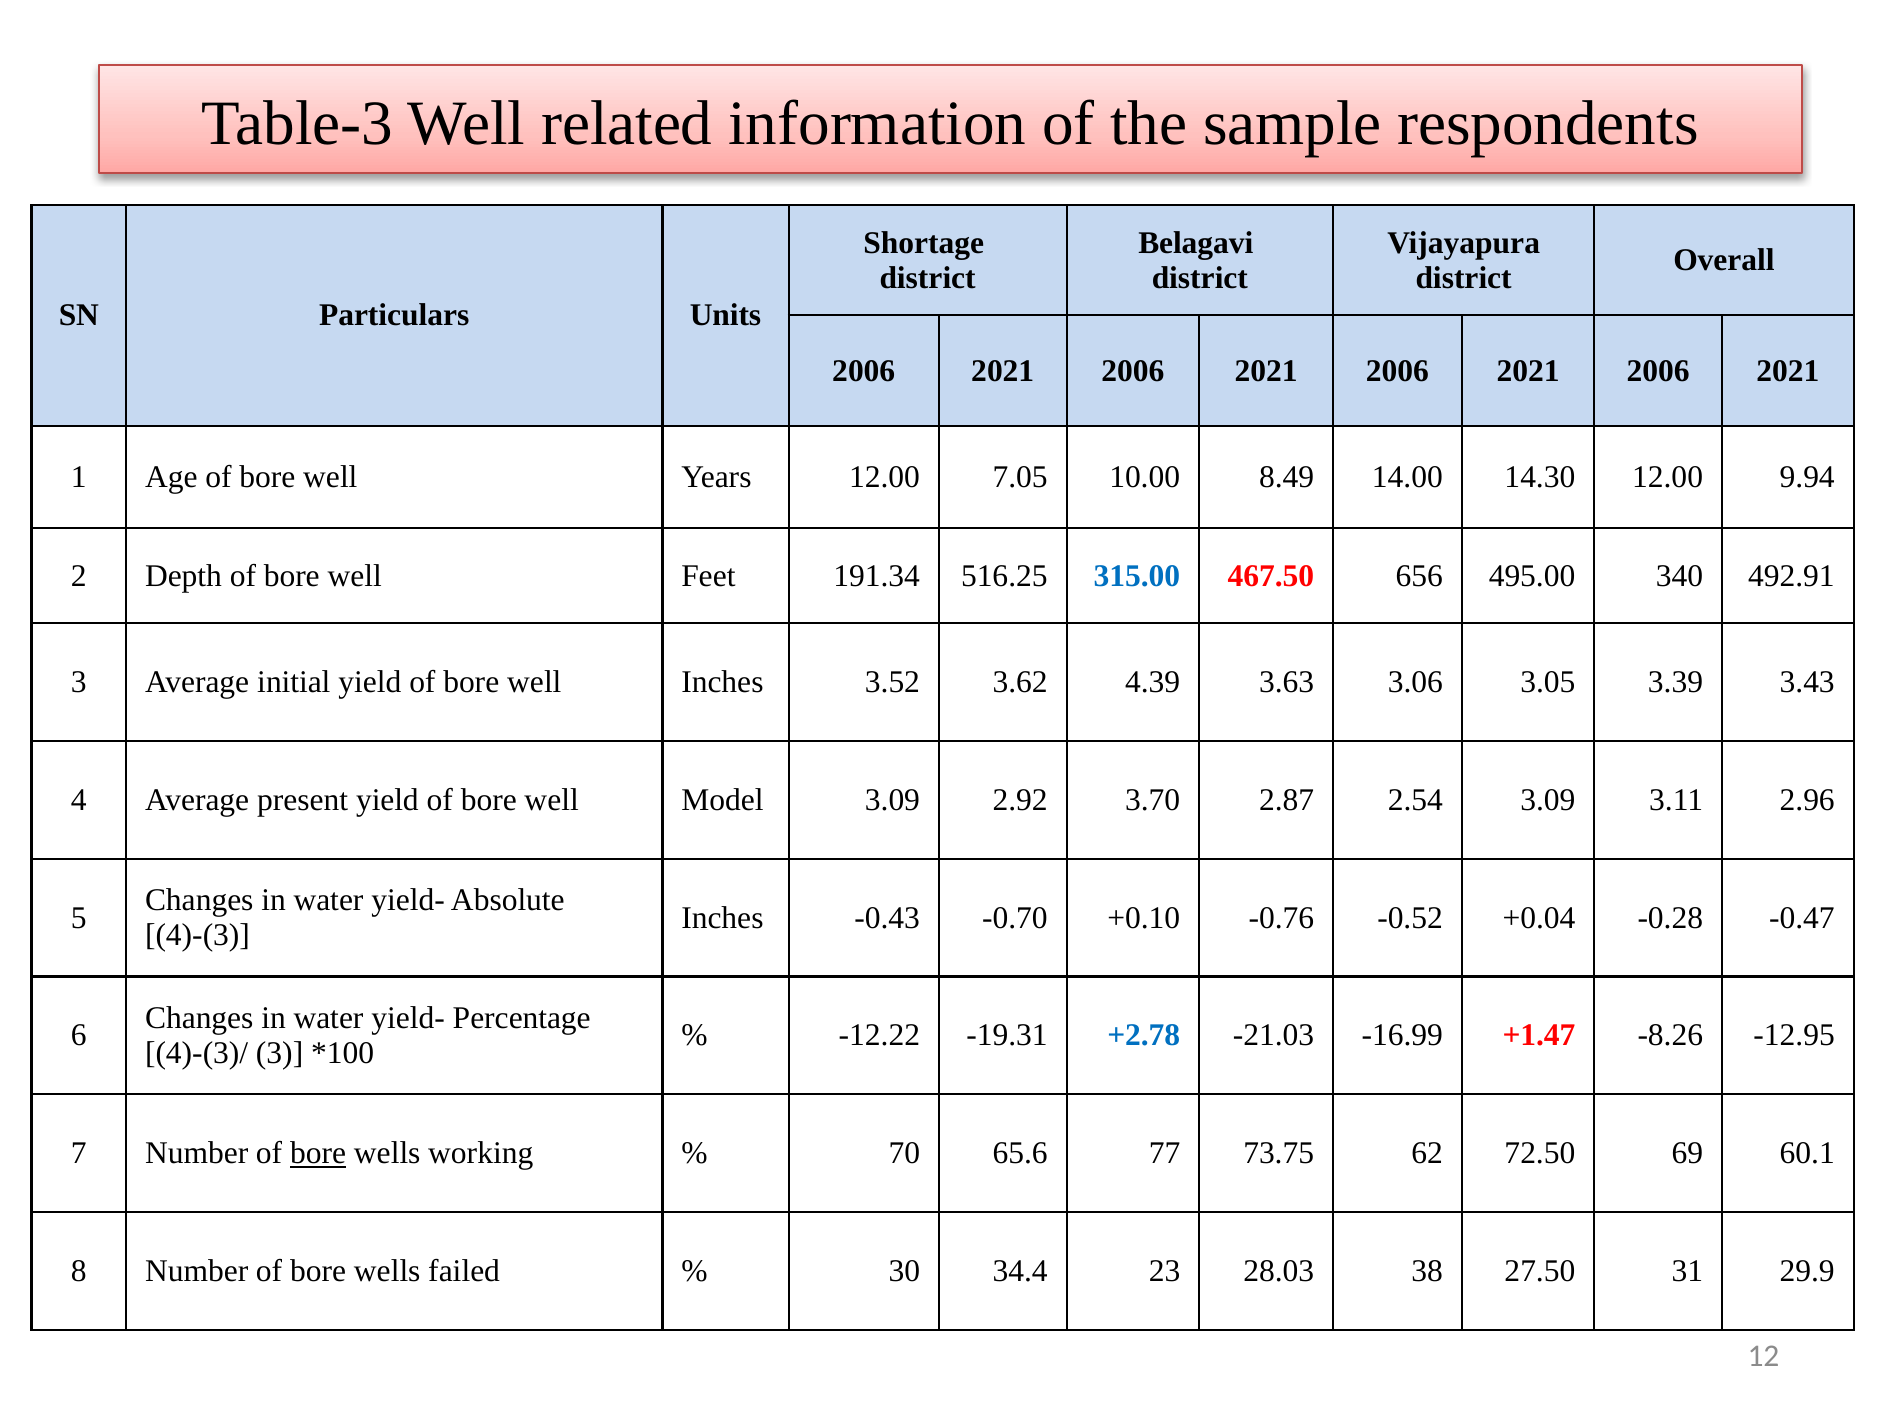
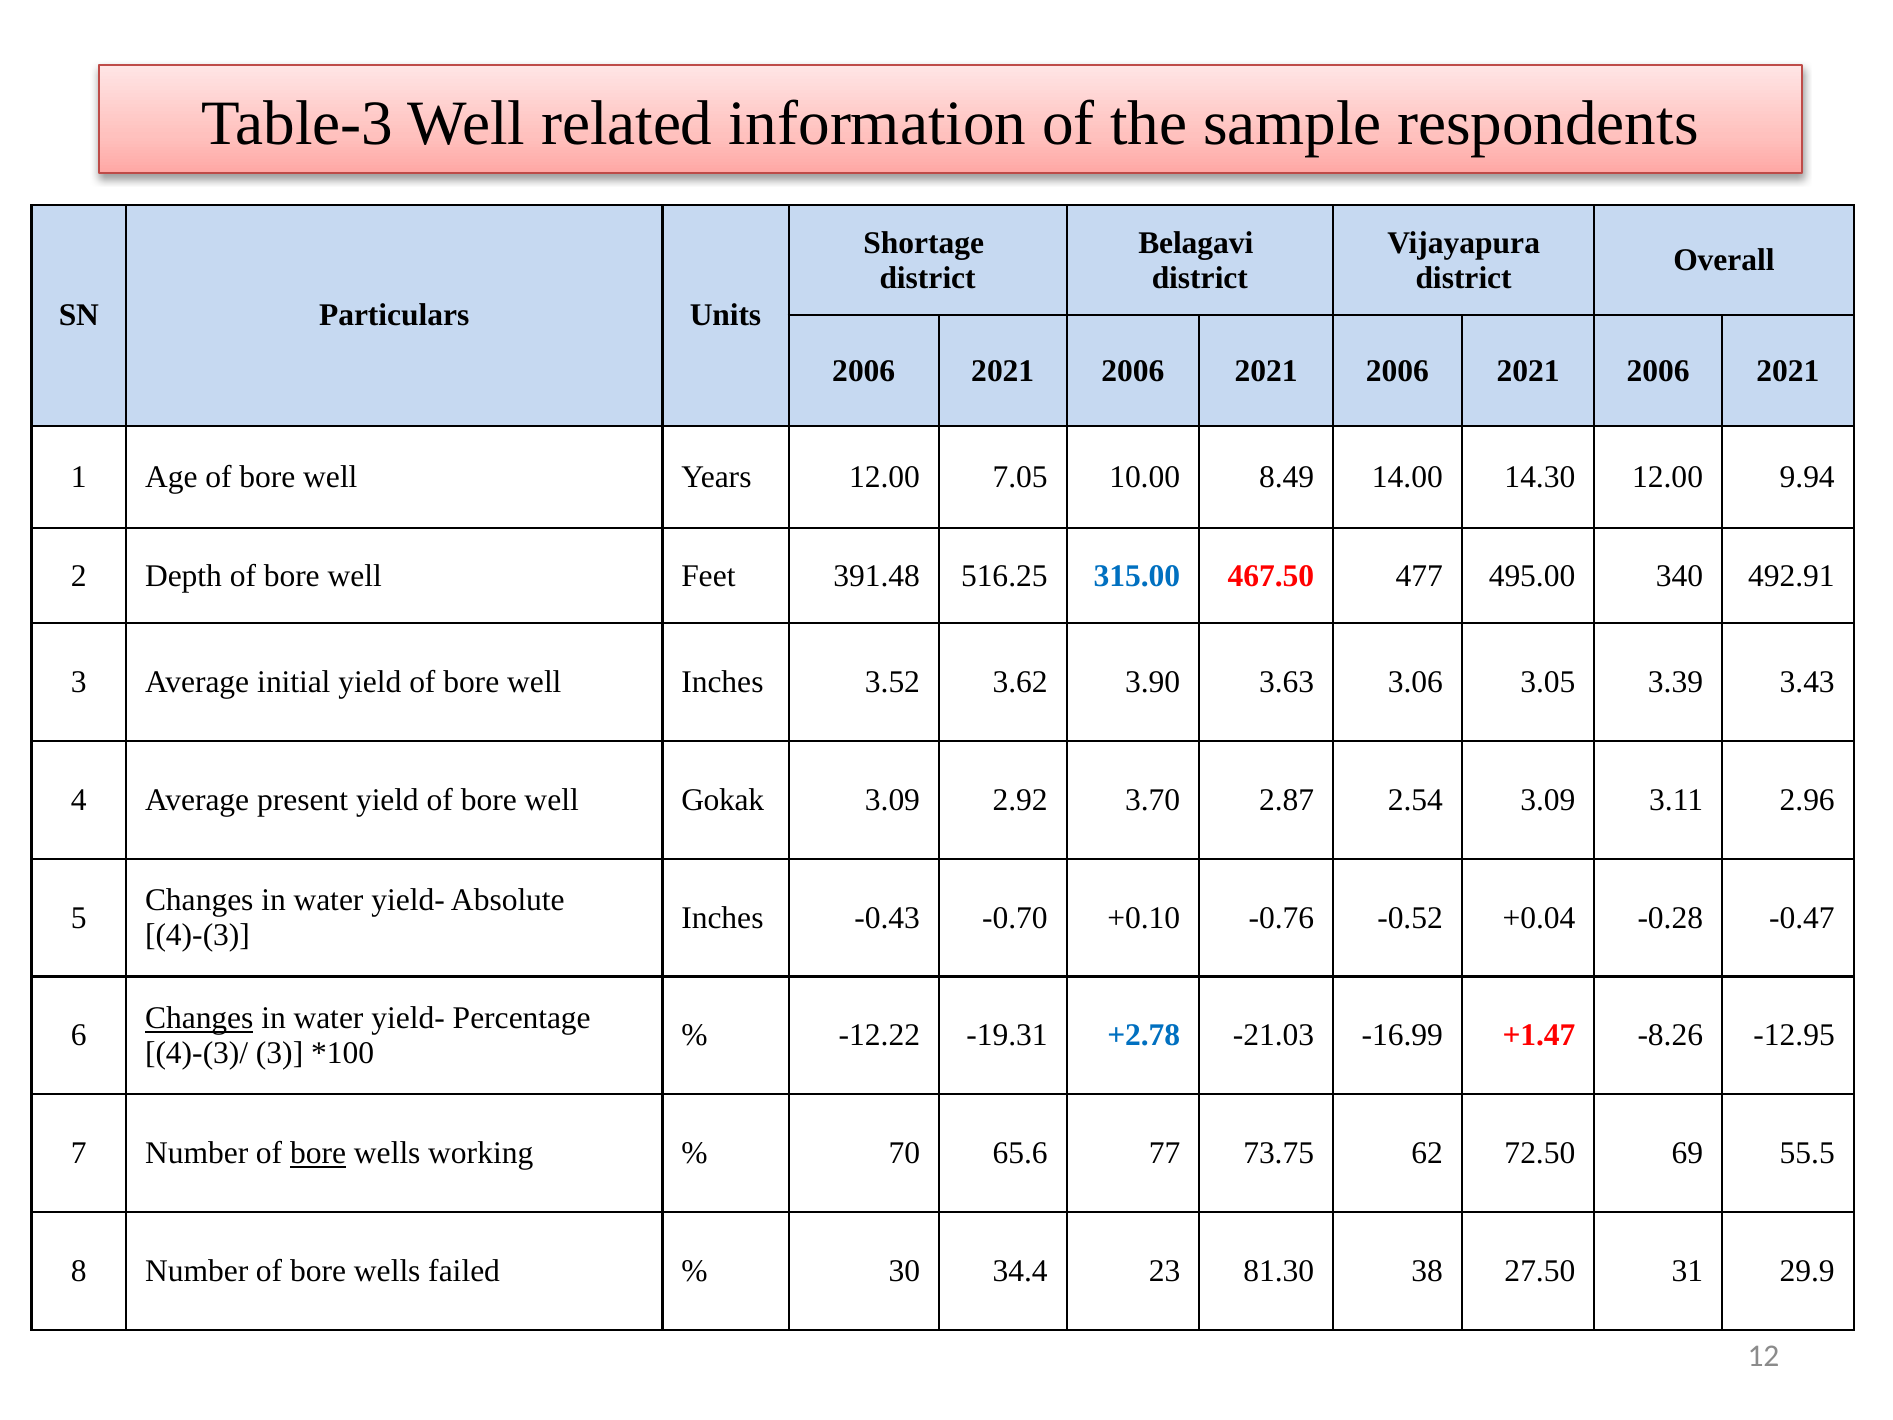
191.34: 191.34 -> 391.48 (877, 576)
656: 656 -> 477 (1419, 576)
4.39: 4.39 -> 3.90 (1153, 682)
Model: Model -> Gokak (723, 800)
Changes underline: none -> present (199, 1018)
60.1: 60.1 -> 55.5 (1807, 1153)
28.03: 28.03 -> 81.30 (1279, 1271)
